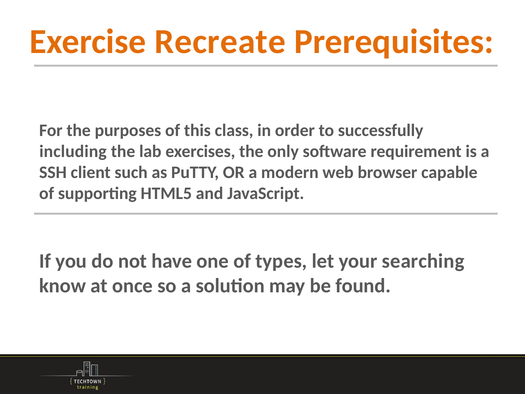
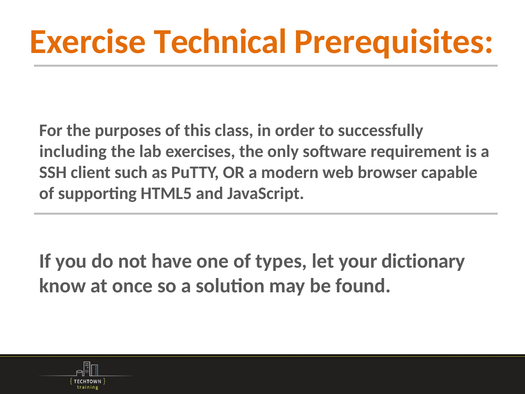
Recreate: Recreate -> Technical (220, 42)
searching: searching -> dictionary (423, 261)
